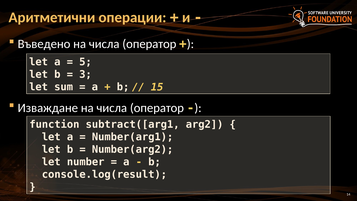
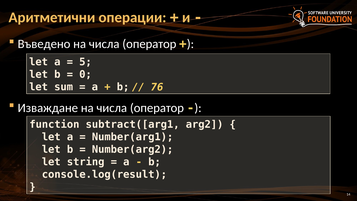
3: 3 -> 0 (85, 74)
15: 15 -> 76 (157, 87)
number: number -> string (86, 162)
